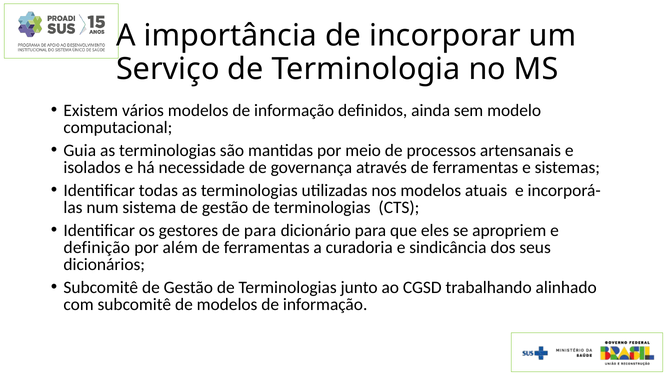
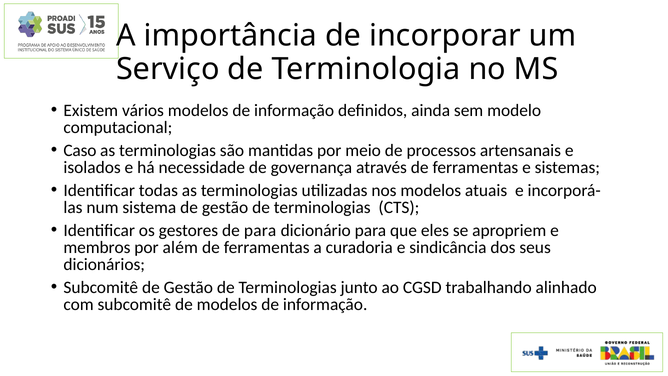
Guia: Guia -> Caso (80, 150)
definição: definição -> membros (97, 247)
